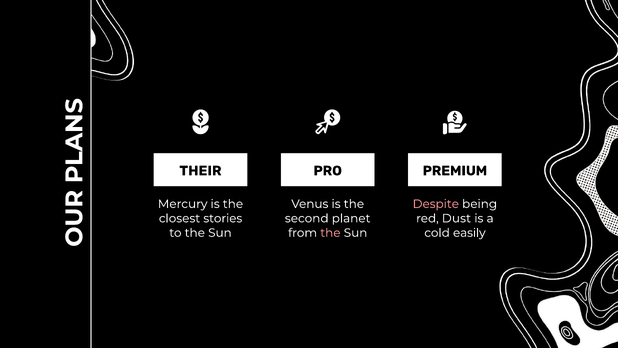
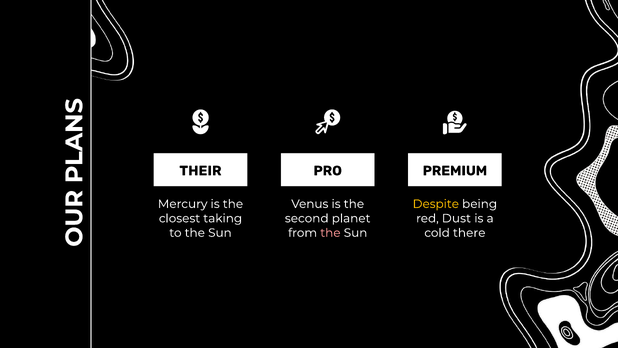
Despite colour: pink -> yellow (436, 204)
stories: stories -> taking (223, 218)
easily: easily -> there (469, 233)
